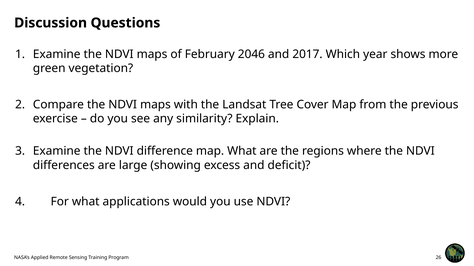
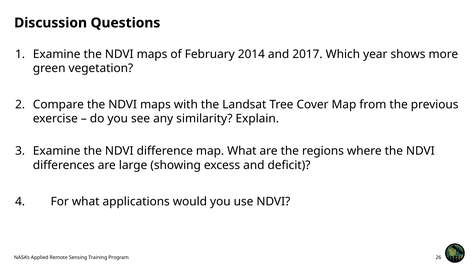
2046: 2046 -> 2014 (251, 54)
